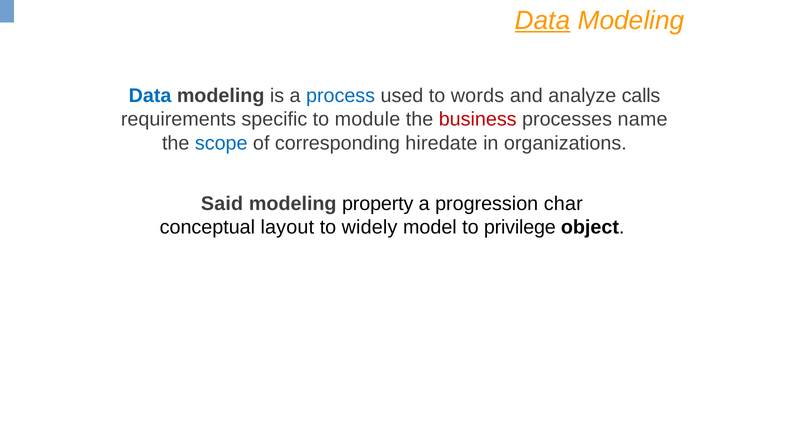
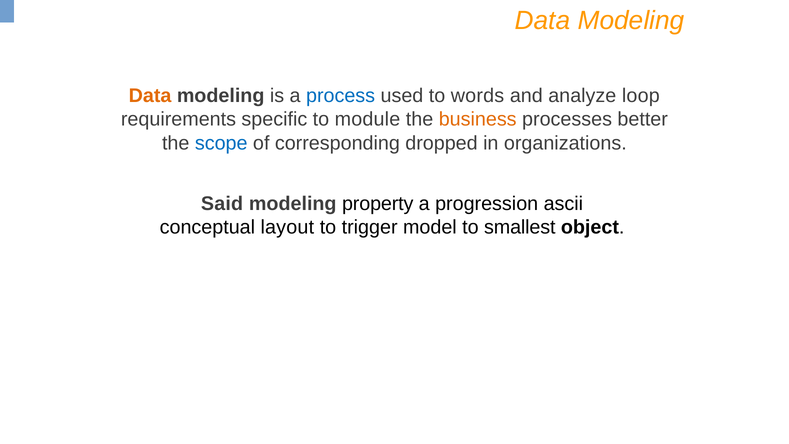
Data underline: present -> none (543, 21)
Data colour: blue -> orange (150, 96)
calls: calls -> loop (641, 96)
business colour: red -> orange (478, 119)
name: name -> better (643, 119)
hiredate: hiredate -> dropped (442, 143)
char: char -> ascii (563, 203)
widely: widely -> trigger (370, 227)
privilege: privilege -> smallest (520, 227)
